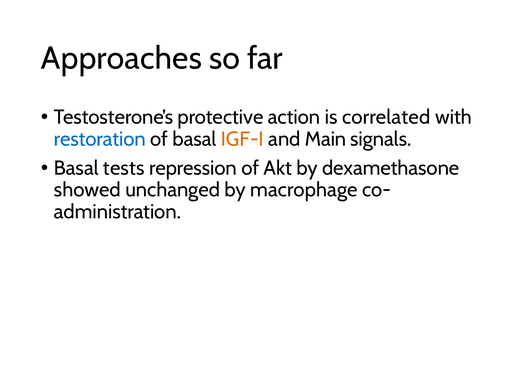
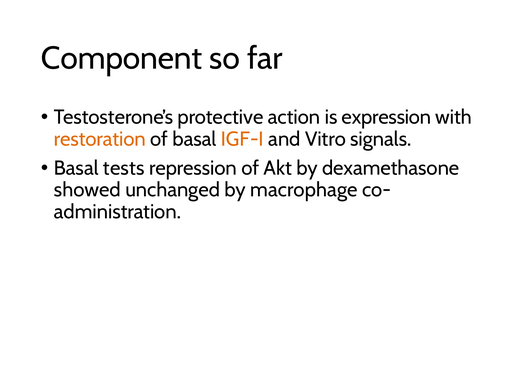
Approaches: Approaches -> Component (122, 58)
correlated: correlated -> expression (386, 117)
restoration colour: blue -> orange (100, 139)
Main: Main -> Vitro (325, 139)
